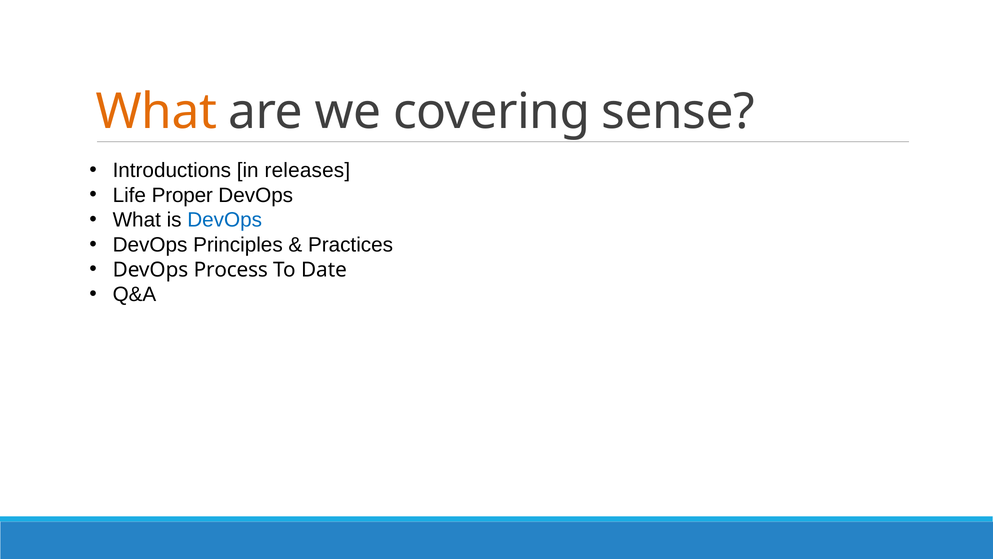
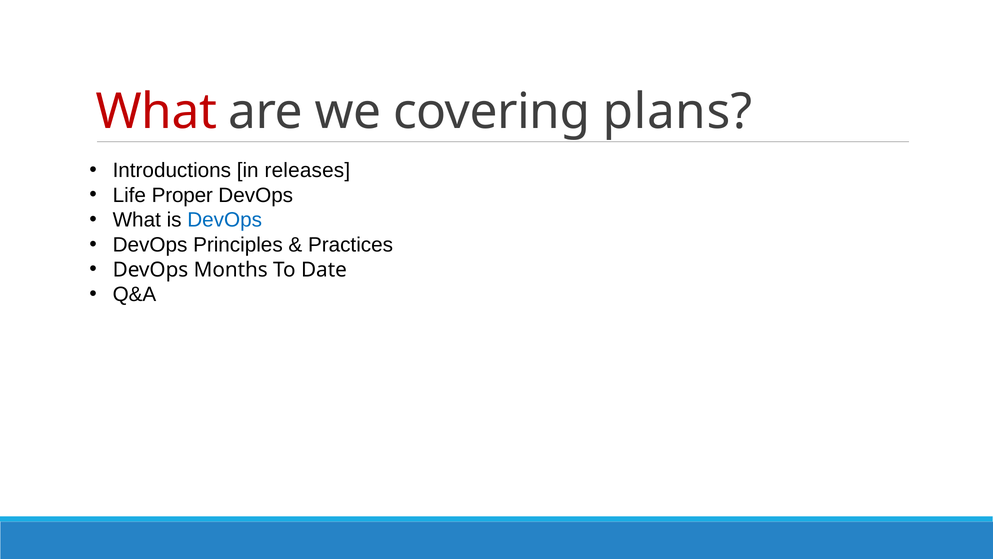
What colour: orange -> red (156, 112)
sense: sense -> plans (678, 112)
Process: Process -> Months (231, 269)
